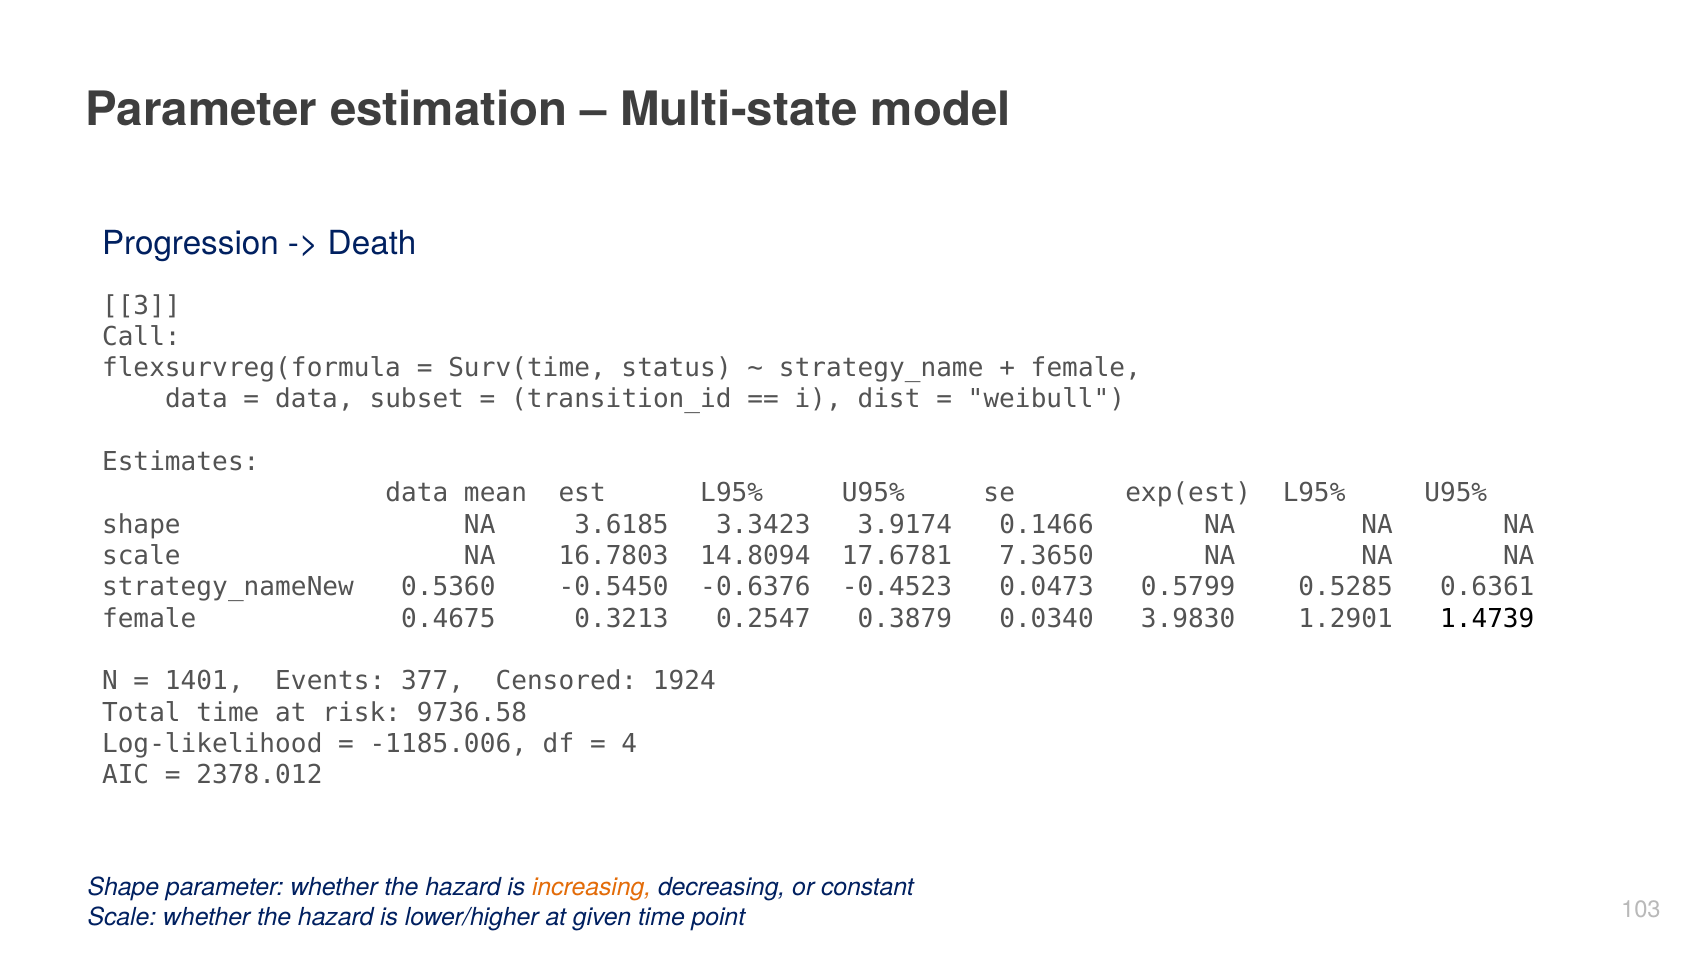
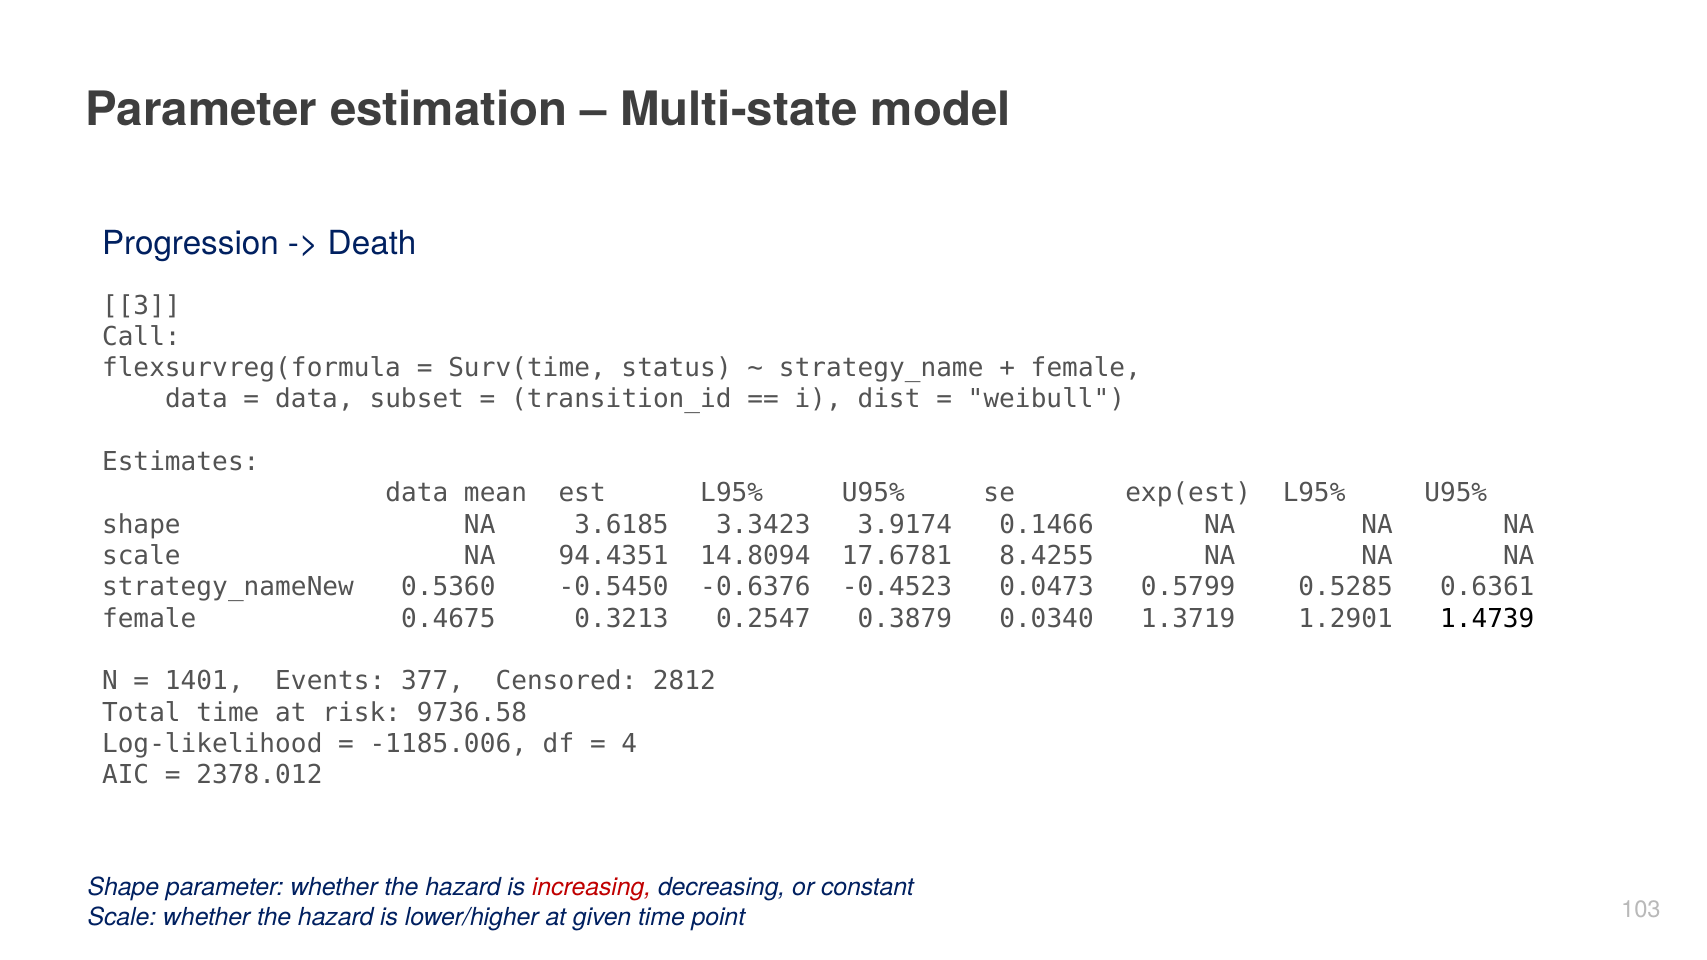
16.7803: 16.7803 -> 94.4351 (614, 556)
7.3650: 7.3650 -> 8.4255 (1047, 556)
3.9830: 3.9830 -> 1.3719 (1188, 619)
1924: 1924 -> 2812 (684, 681)
increasing colour: orange -> red (592, 888)
